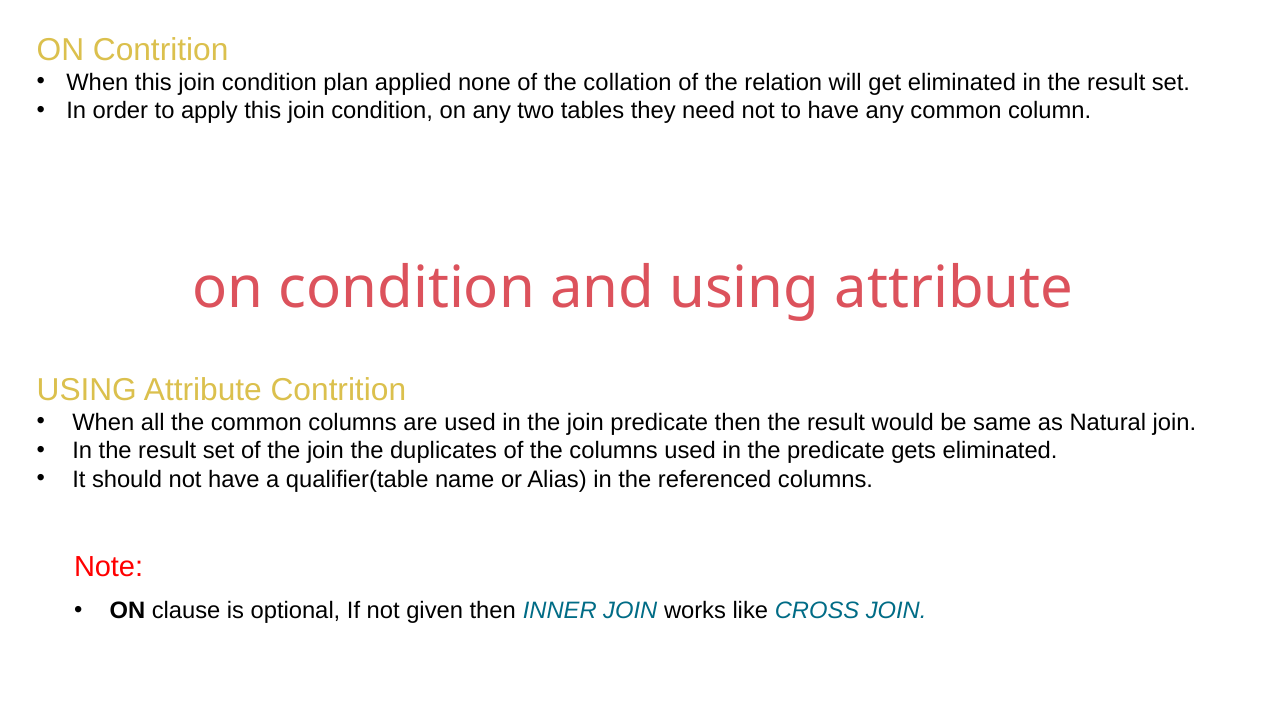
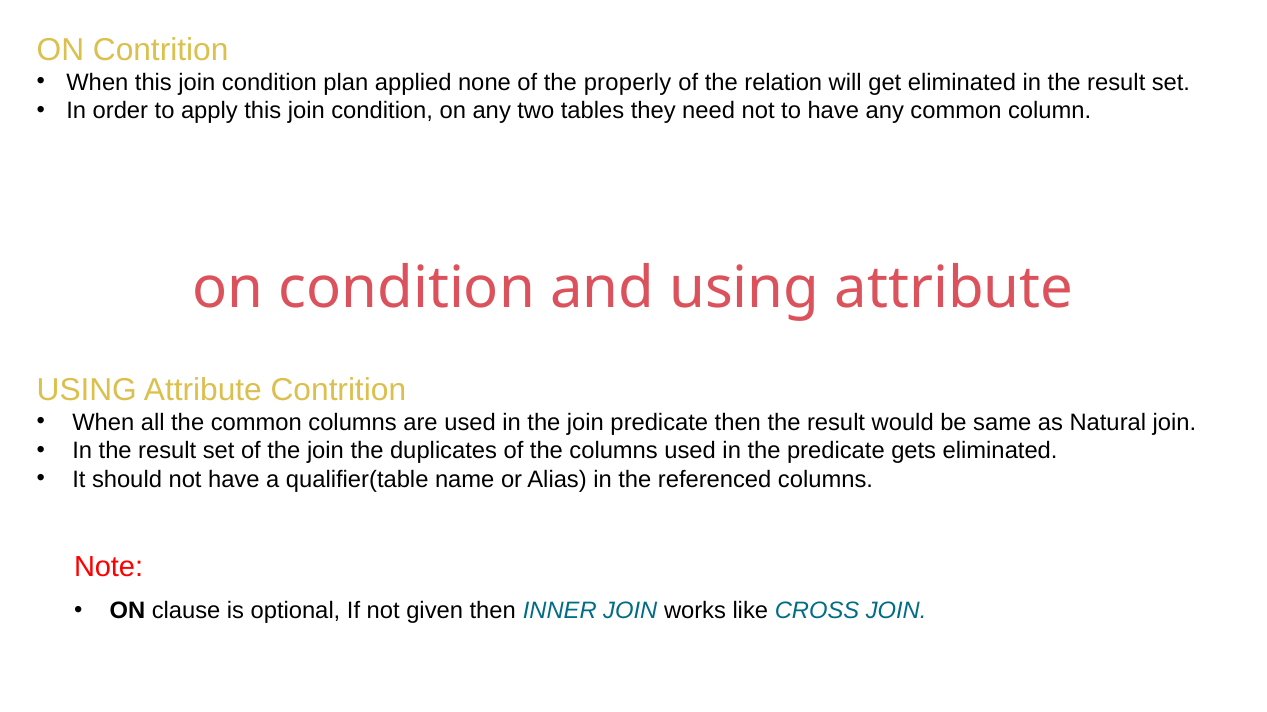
collation: collation -> properly (628, 82)
